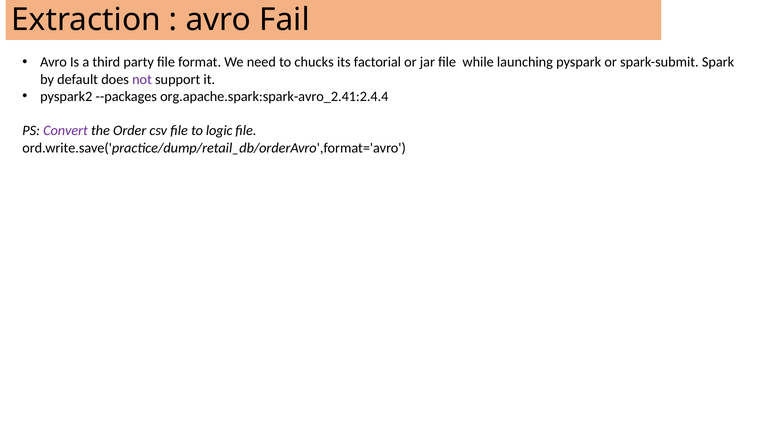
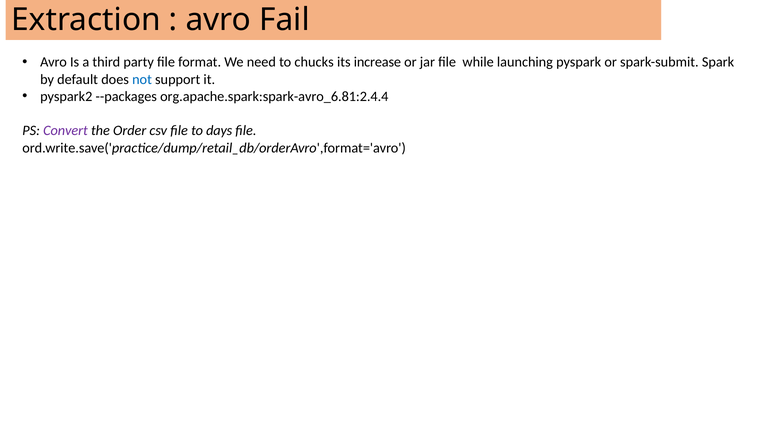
factorial: factorial -> increase (377, 62)
not colour: purple -> blue (142, 79)
org.apache.spark:spark-avro_2.41:2.4.4: org.apache.spark:spark-avro_2.41:2.4.4 -> org.apache.spark:spark-avro_6.81:2.4.4 (274, 96)
logic: logic -> days (219, 131)
